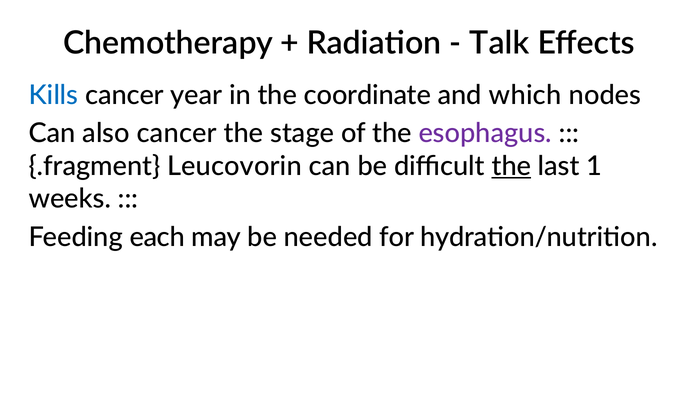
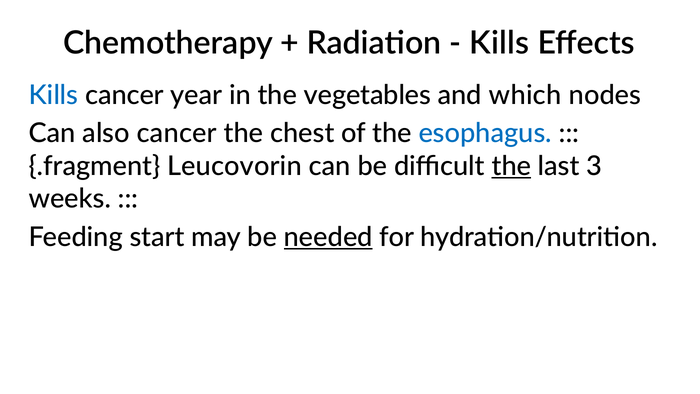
Talk: Talk -> Kills (499, 43)
coordinate: coordinate -> vegetables (367, 95)
stage: stage -> chest (302, 133)
esophagus colour: purple -> blue (485, 133)
1: 1 -> 3 (594, 166)
each: each -> start (157, 237)
needed underline: none -> present (328, 237)
